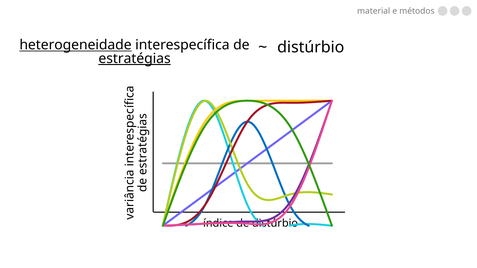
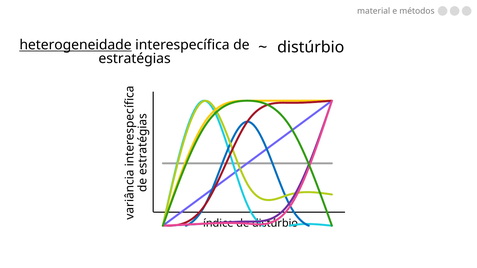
estratégias underline: present -> none (135, 59)
